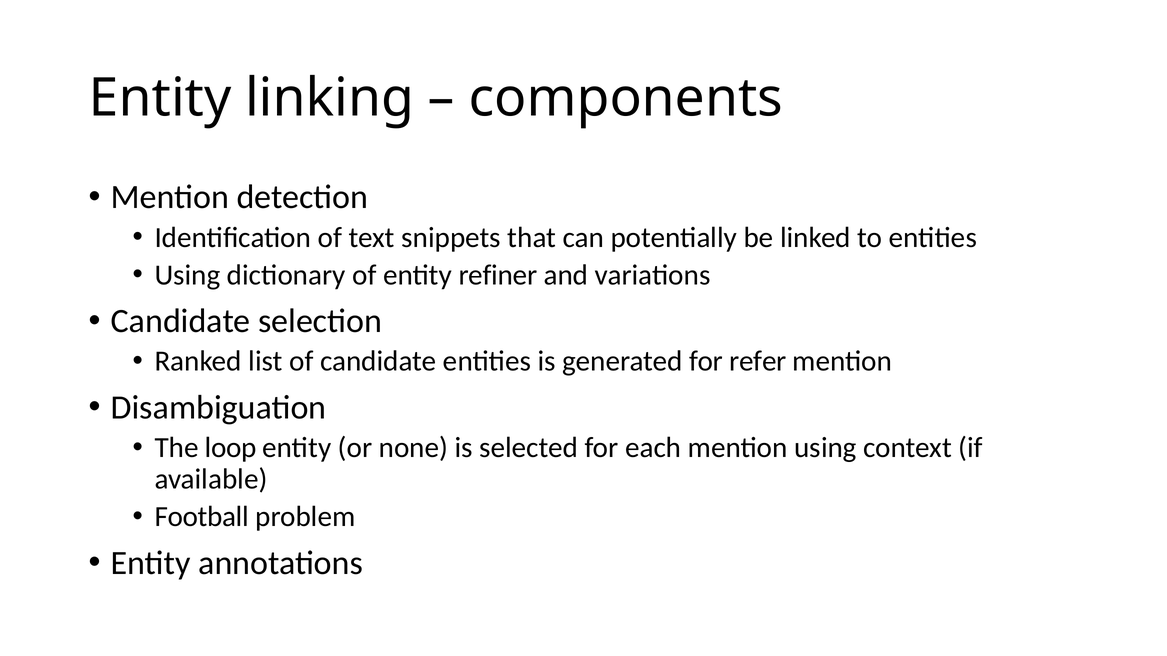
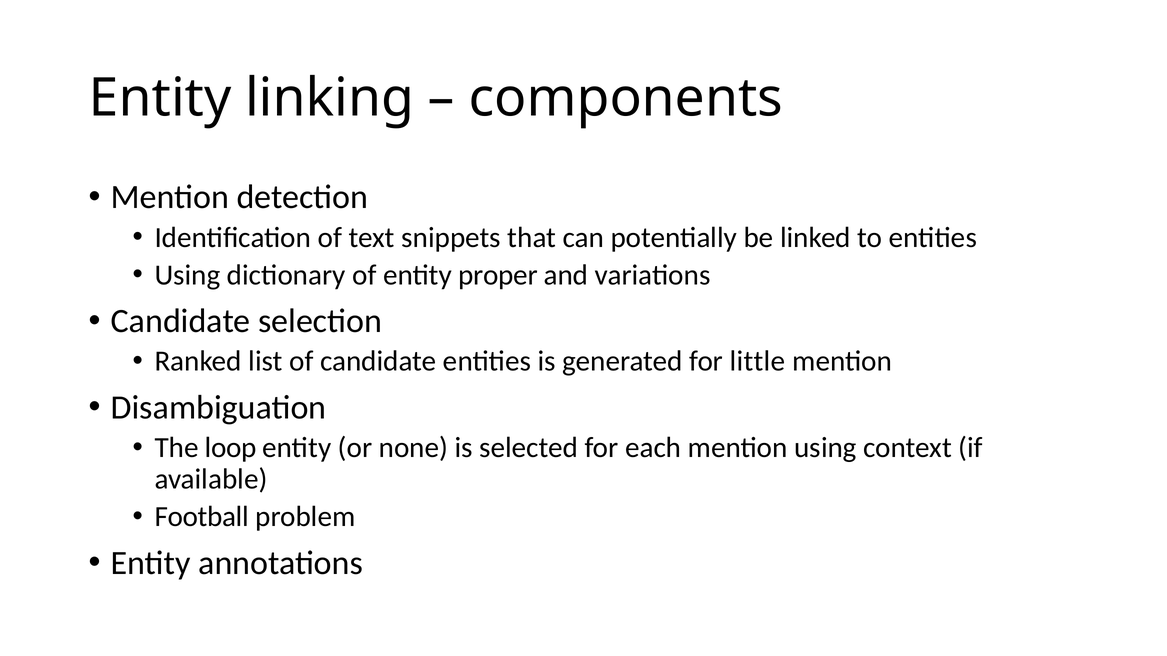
refiner: refiner -> proper (498, 275)
refer: refer -> little (758, 362)
